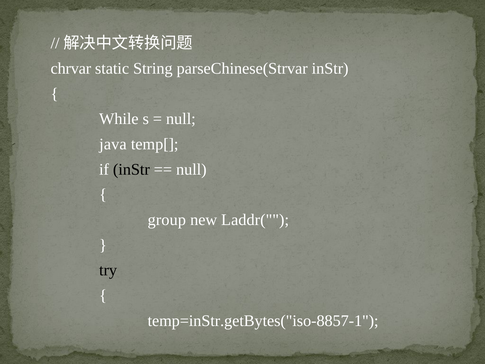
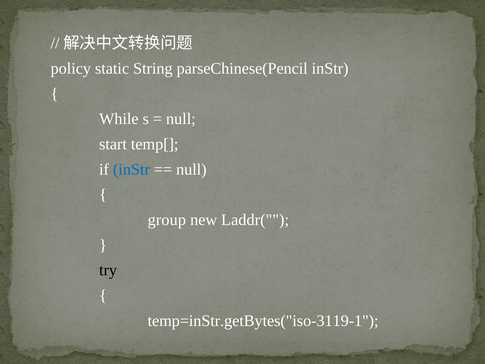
chrvar: chrvar -> policy (71, 68)
parseChinese(Strvar: parseChinese(Strvar -> parseChinese(Pencil (242, 68)
java: java -> start (113, 144)
inStr colour: black -> blue (131, 169)
temp=inStr.getBytes("iso-8857-1: temp=inStr.getBytes("iso-8857-1 -> temp=inStr.getBytes("iso-3119-1 (263, 321)
